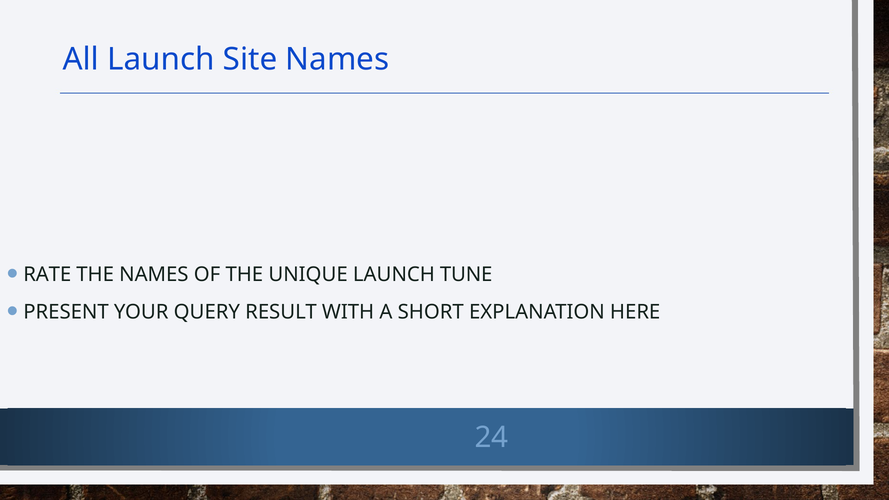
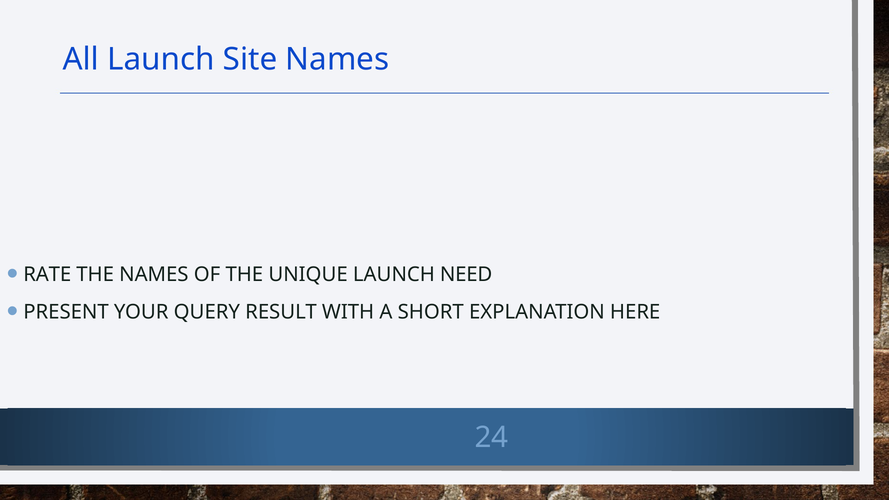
TUNE: TUNE -> NEED (466, 274)
